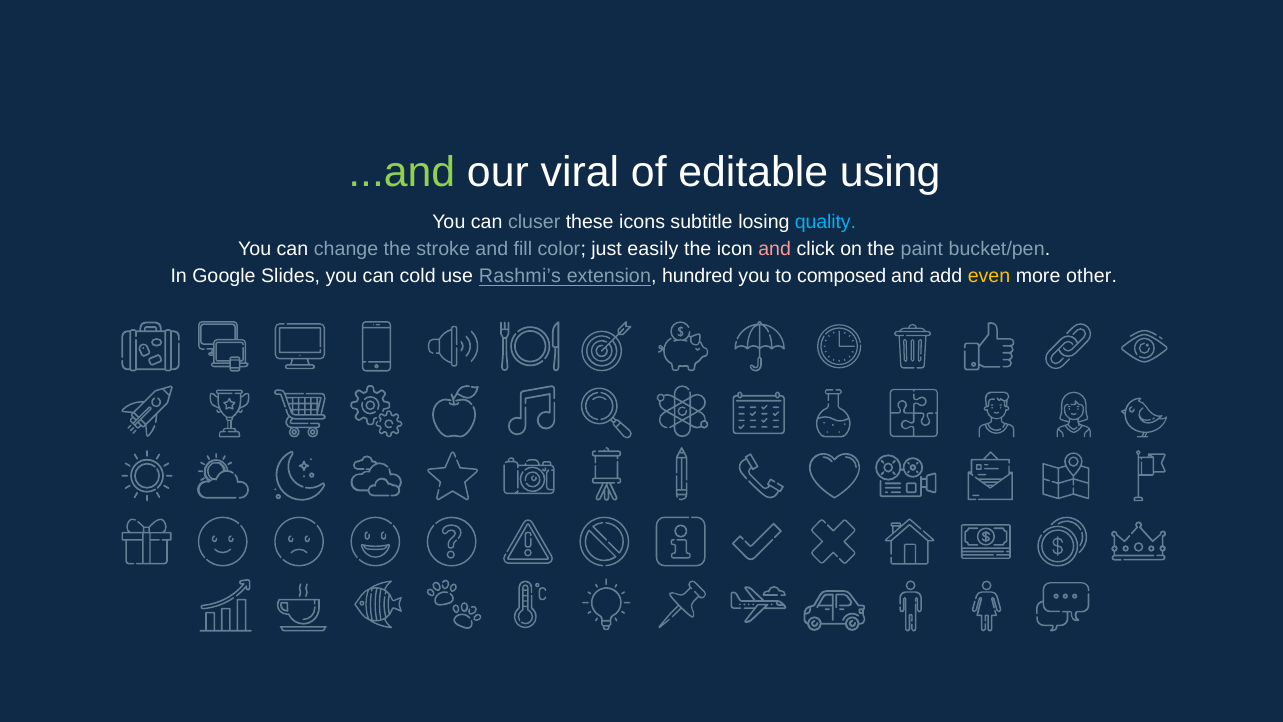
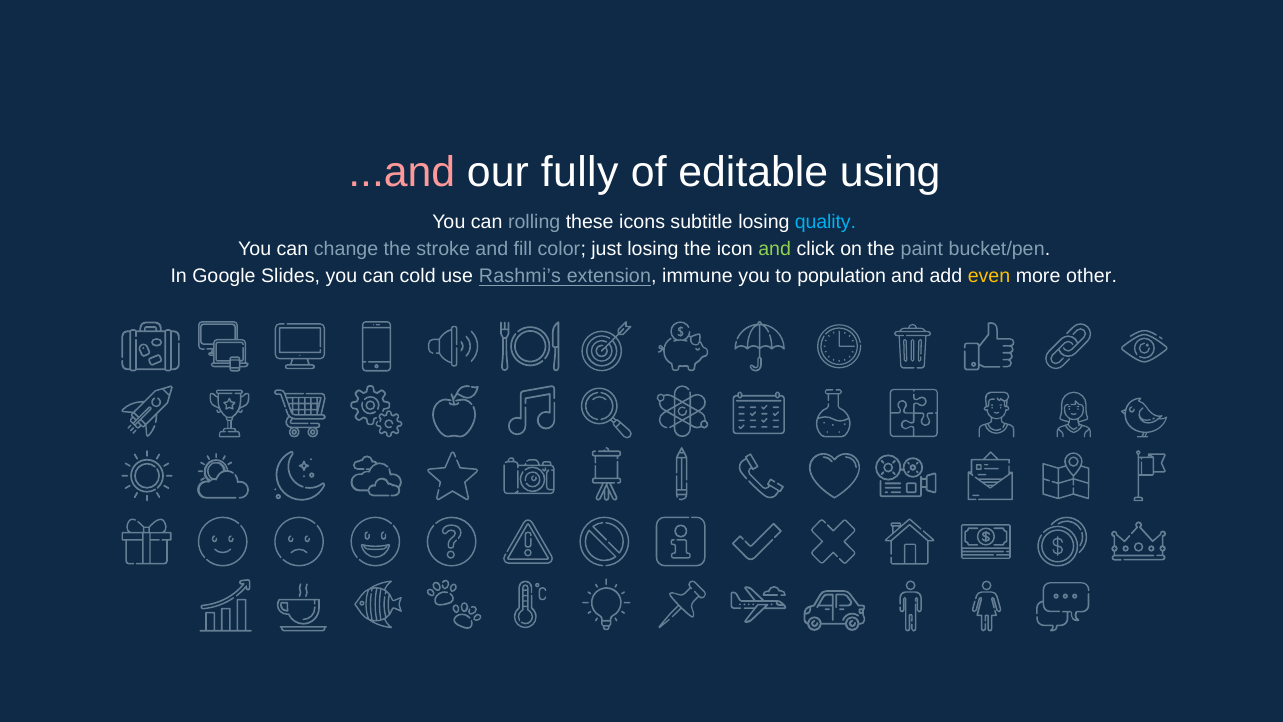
...and colour: light green -> pink (402, 172)
viral: viral -> fully (580, 172)
cluser: cluser -> rolling (534, 222)
just easily: easily -> losing (653, 249)
and colour: pink -> light green (775, 249)
hundred: hundred -> immune (697, 276)
composed: composed -> population (842, 276)
